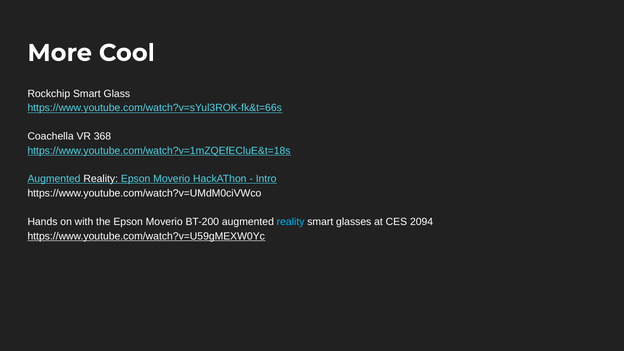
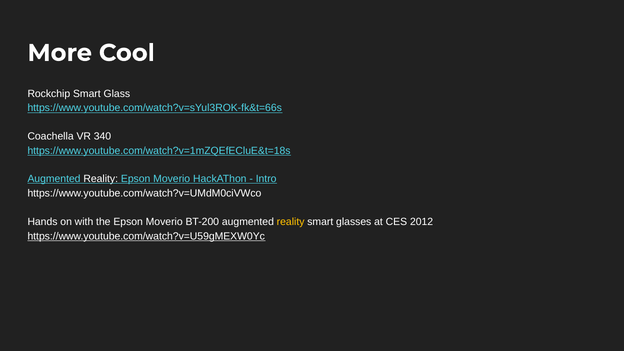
368: 368 -> 340 (102, 136)
reality colour: light blue -> yellow (291, 222)
2094: 2094 -> 2012 (422, 222)
